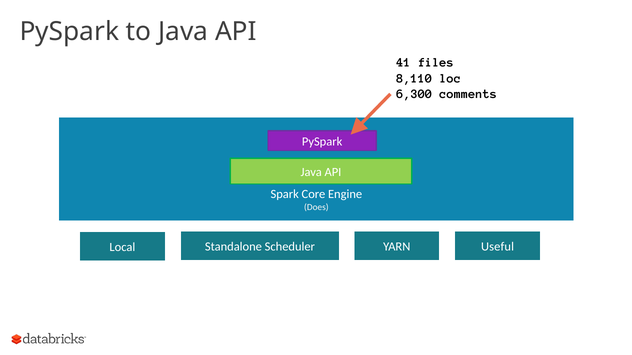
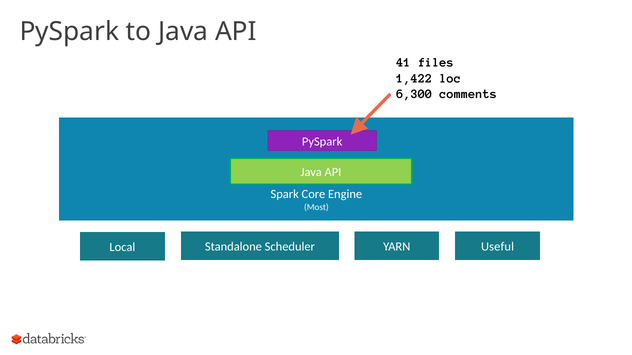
8,110: 8,110 -> 1,422 (414, 78)
Does: Does -> Most (316, 207)
